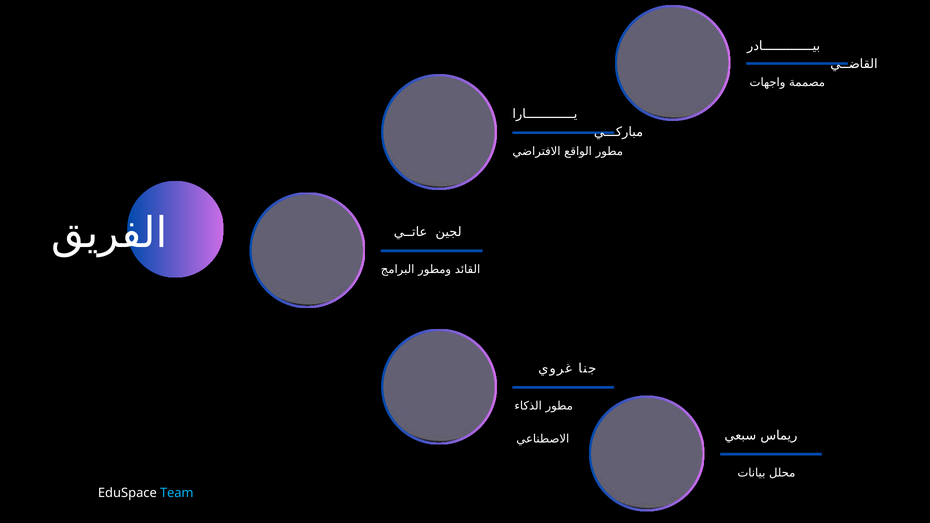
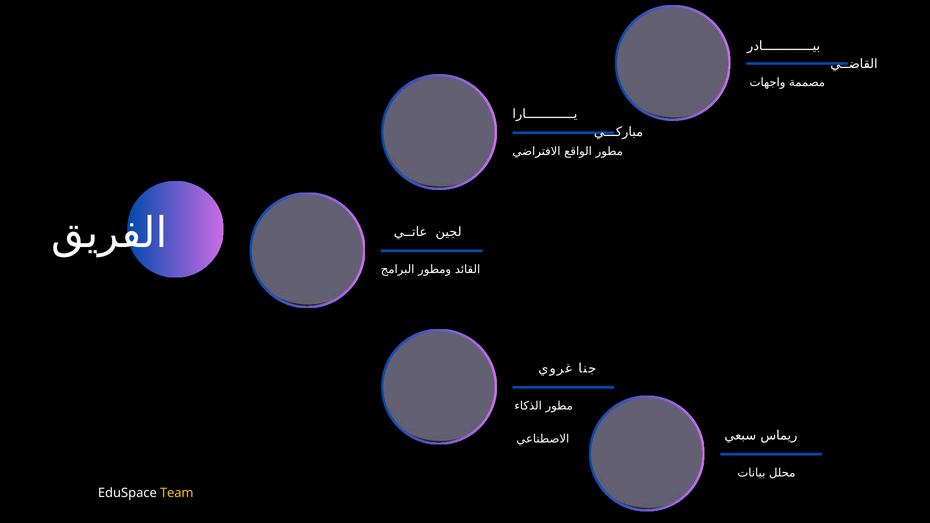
Team colour: light blue -> yellow (177, 493)
